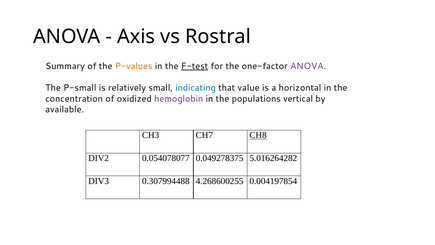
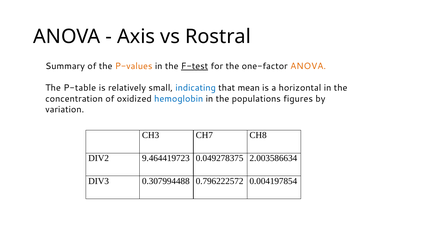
ANOVA colour: purple -> orange (308, 66)
P-small: P-small -> P-table (80, 88)
value: value -> mean (249, 88)
hemoglobin colour: purple -> blue (179, 99)
vertical: vertical -> figures (298, 99)
available: available -> variation (65, 109)
CH8 underline: present -> none (258, 135)
0.054078077: 0.054078077 -> 9.464419723 (166, 158)
5.016264282: 5.016264282 -> 2.003586634 (273, 158)
4.268600255: 4.268600255 -> 0.796222572 (220, 181)
